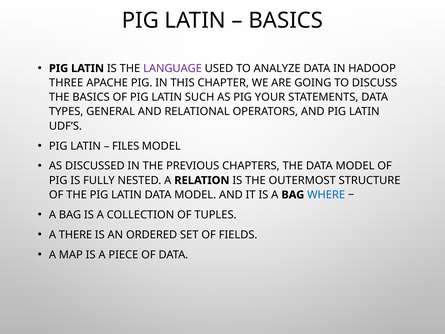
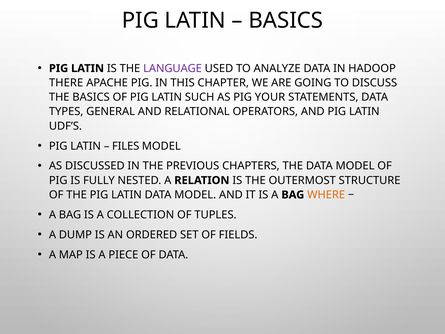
THREE: THREE -> THERE (66, 83)
WHERE colour: blue -> orange (326, 195)
THERE: THERE -> DUMP (75, 235)
